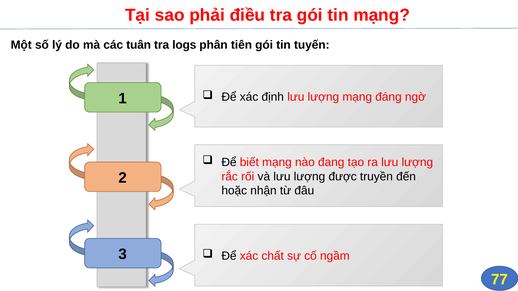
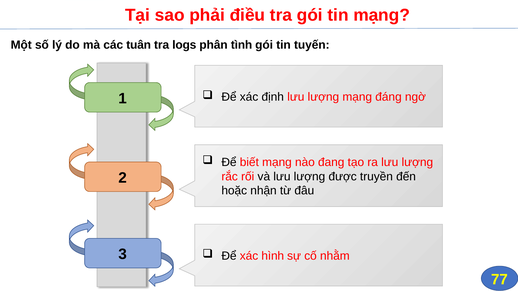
tiên: tiên -> tình (242, 45)
chất: chất -> hình (273, 256)
ngầm: ngầm -> nhằm (335, 256)
